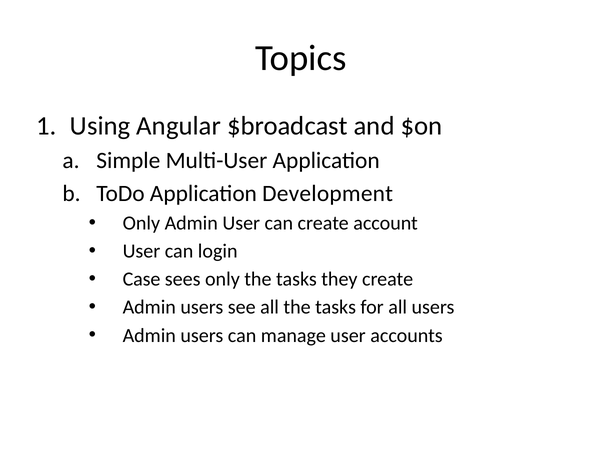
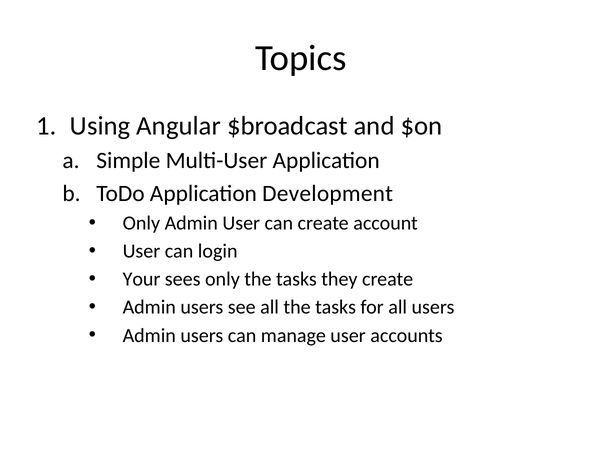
Case: Case -> Your (142, 280)
